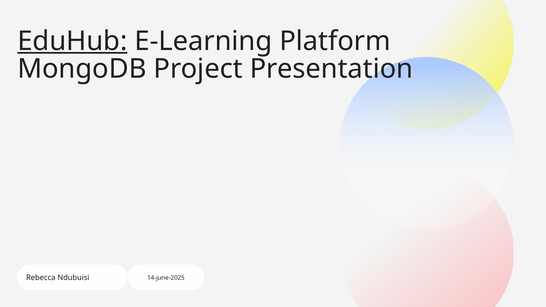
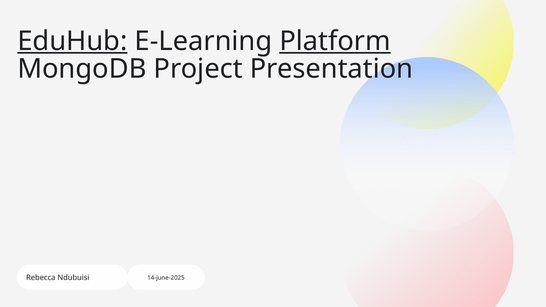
Platform underline: none -> present (335, 41)
